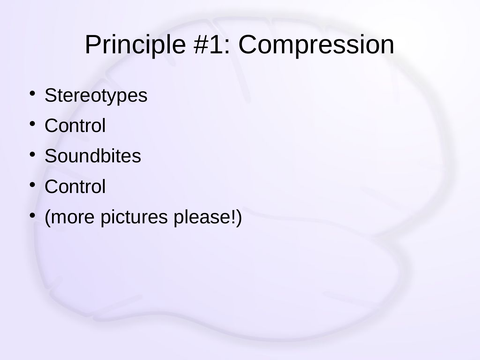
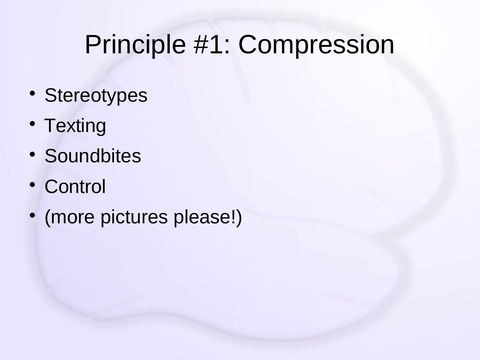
Control: Control -> Texting (75, 126)
